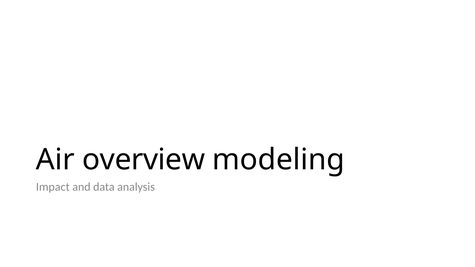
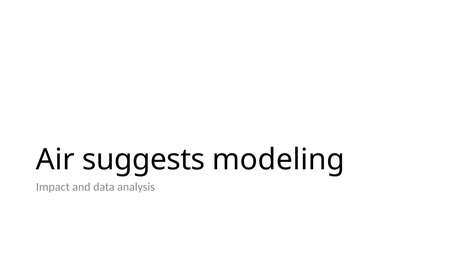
overview: overview -> suggests (144, 160)
